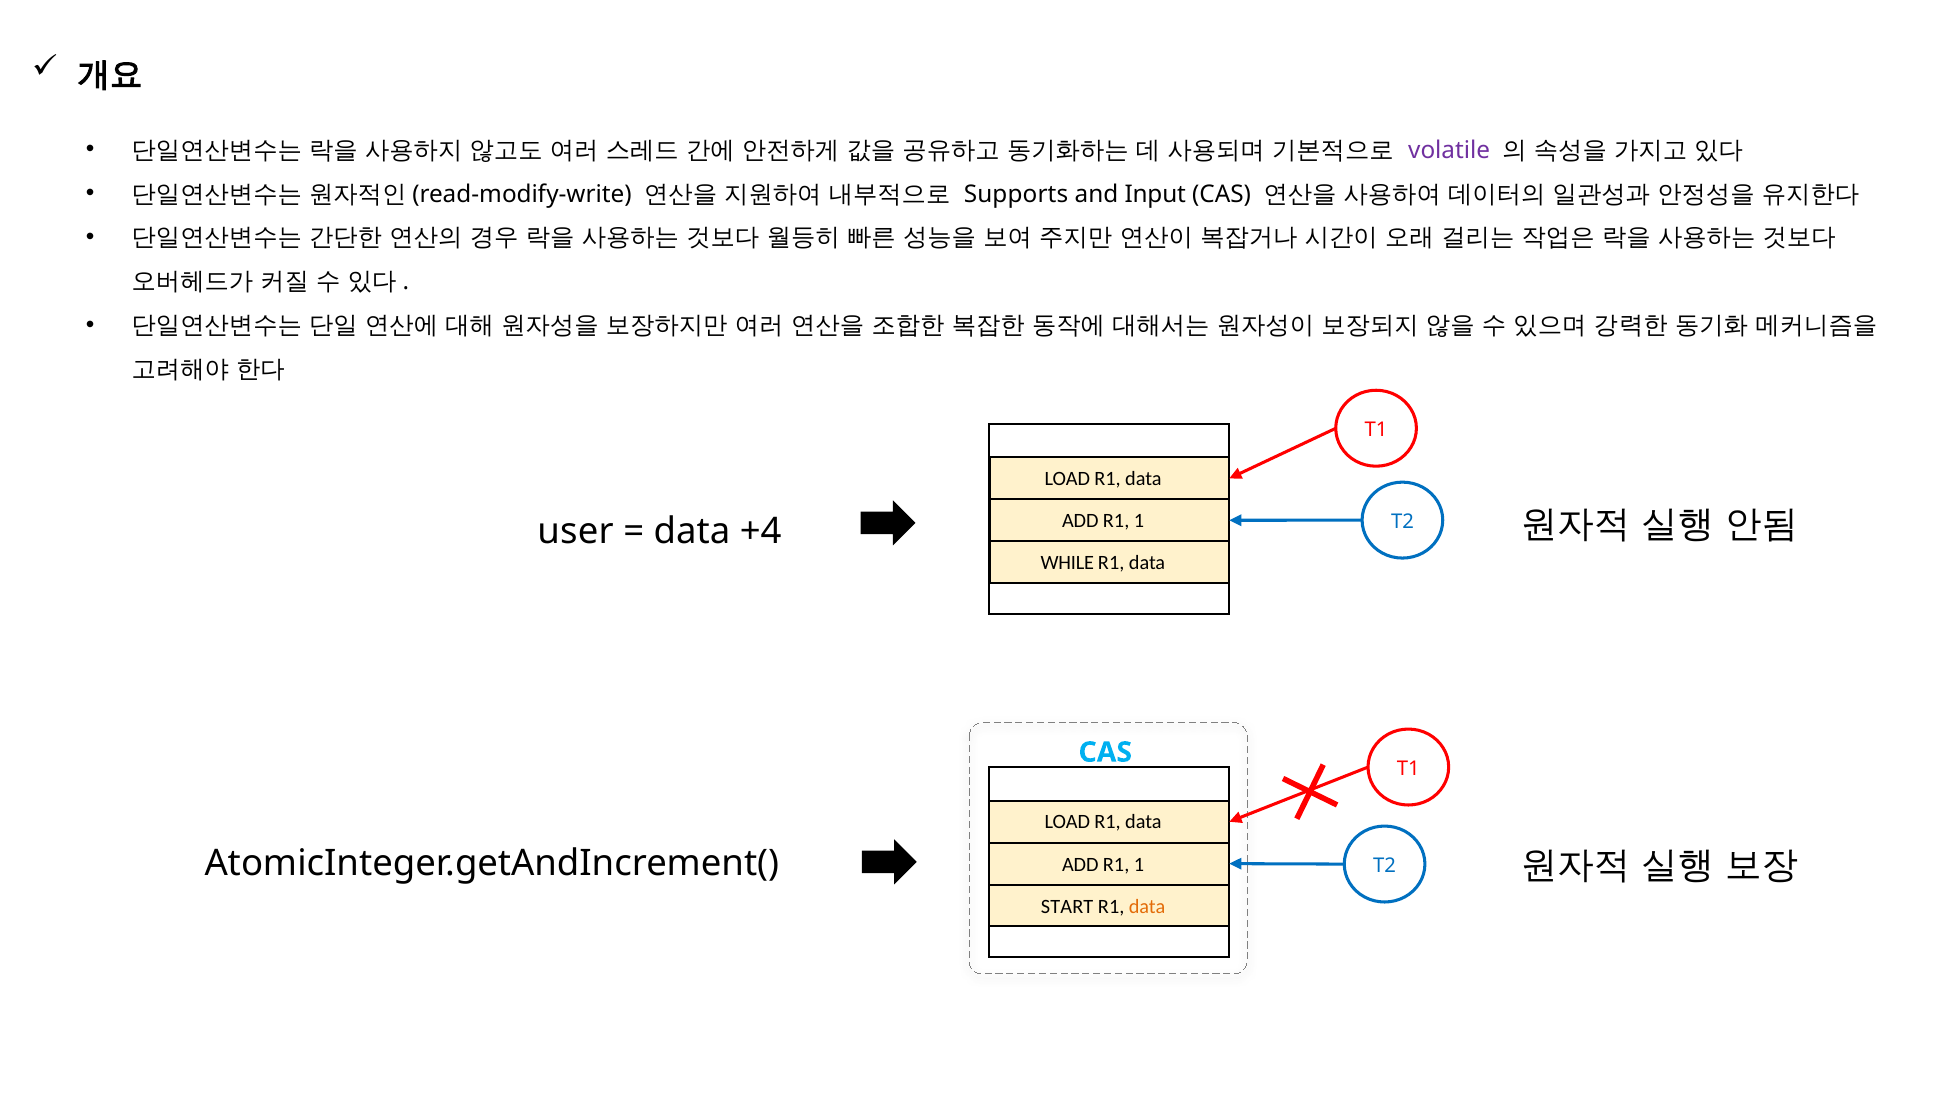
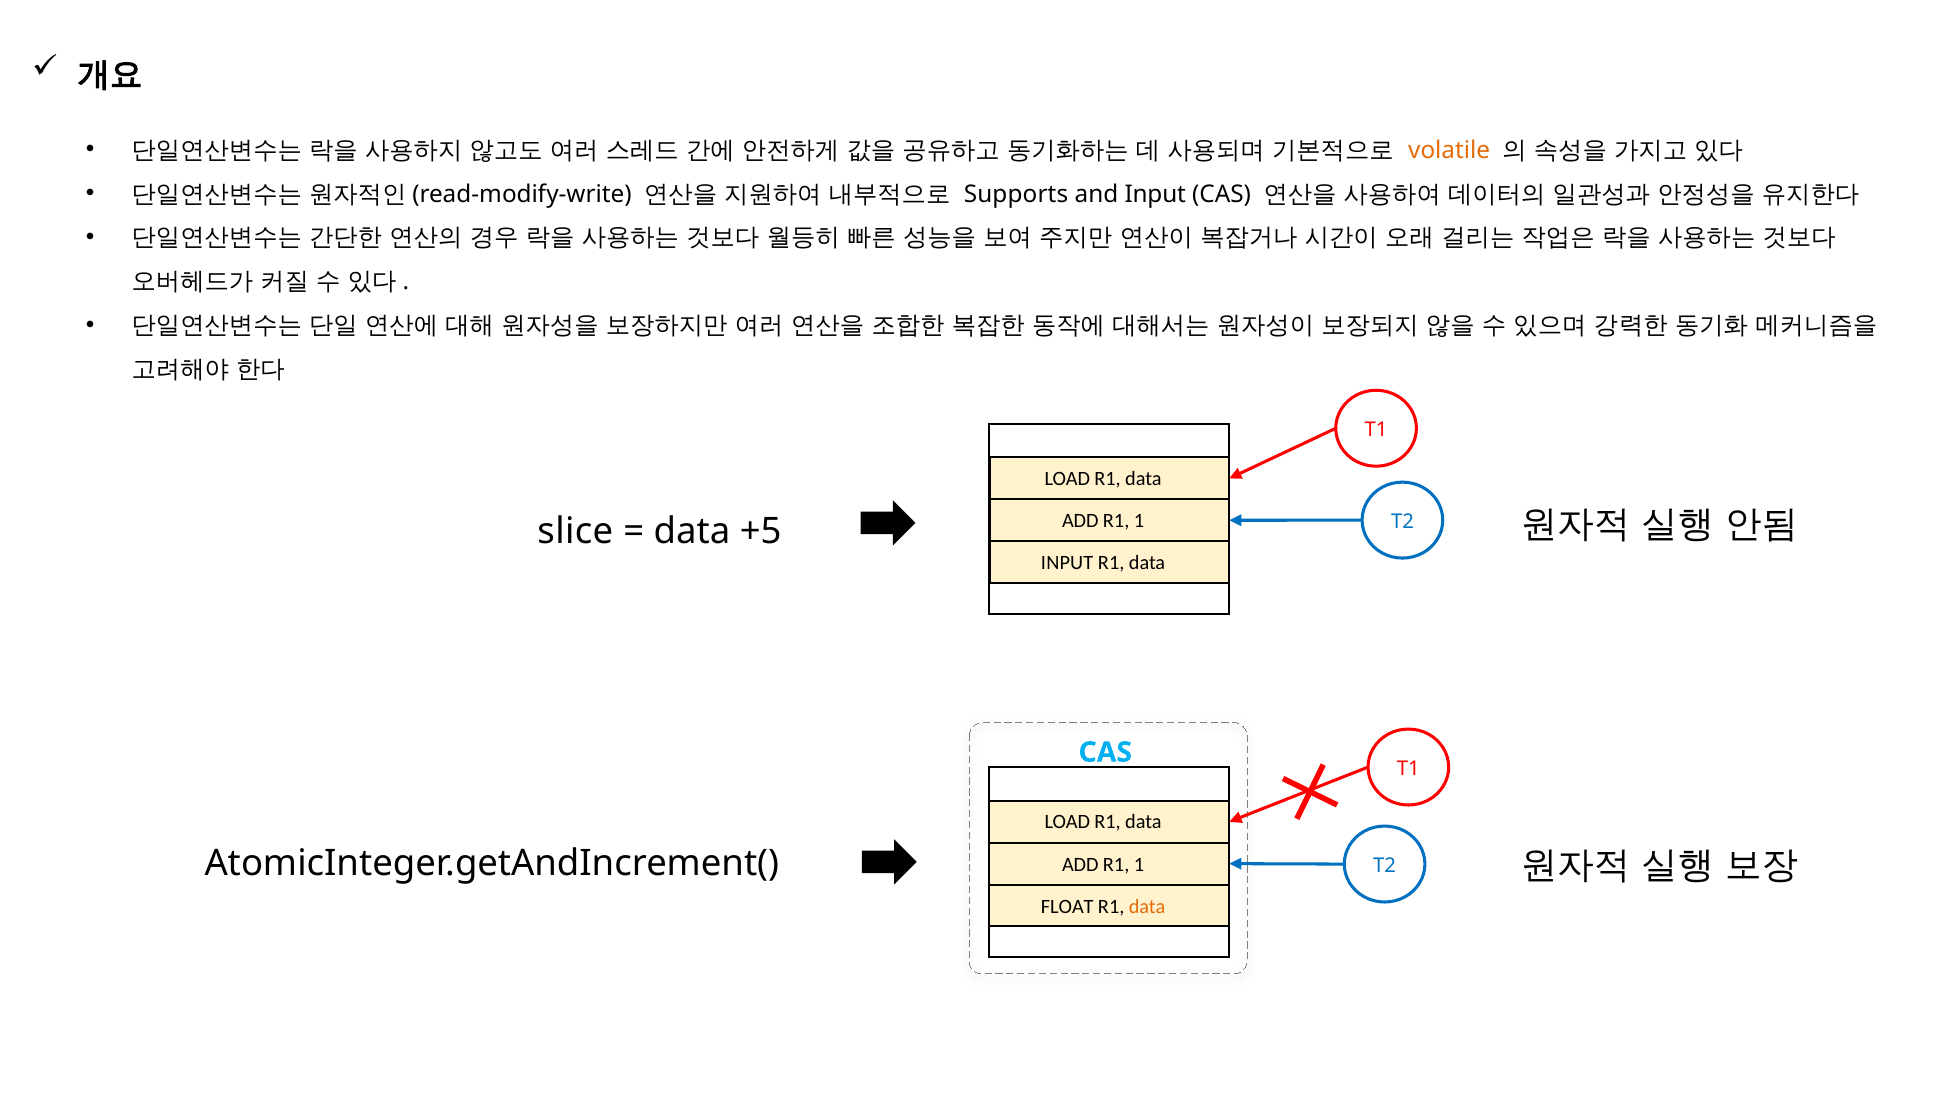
volatile colour: purple -> orange (1449, 150)
user: user -> slice (575, 531)
+4: +4 -> +5 (761, 531)
WHILE: WHILE -> INPUT (1067, 563)
START: START -> FLOAT (1067, 906)
